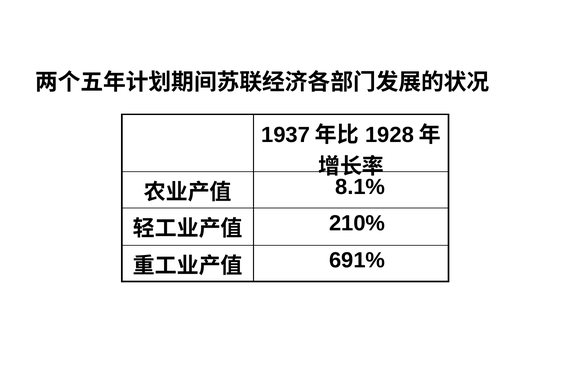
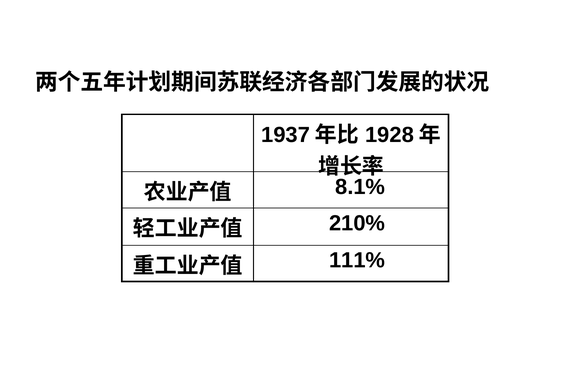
691%: 691% -> 111% (357, 261)
